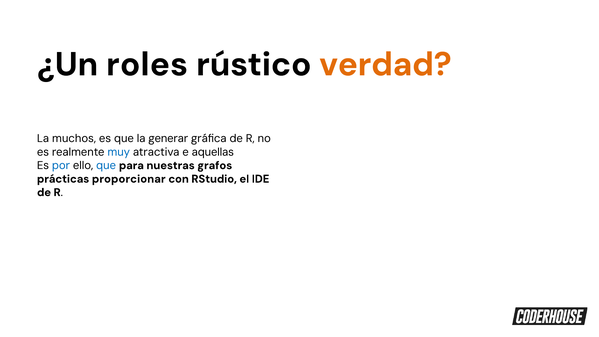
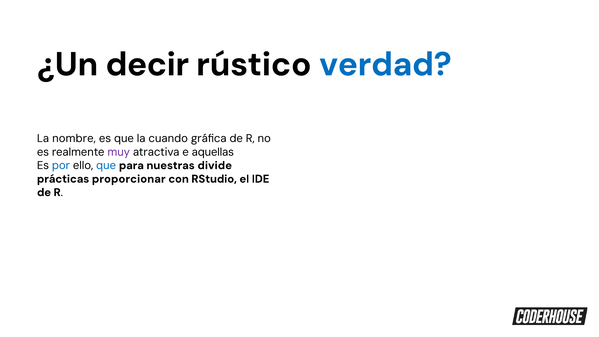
roles: roles -> decir (147, 64)
verdad colour: orange -> blue (385, 64)
muchos: muchos -> nombre (74, 138)
generar: generar -> cuando (168, 138)
muy colour: blue -> purple (119, 152)
grafos: grafos -> divide (215, 165)
